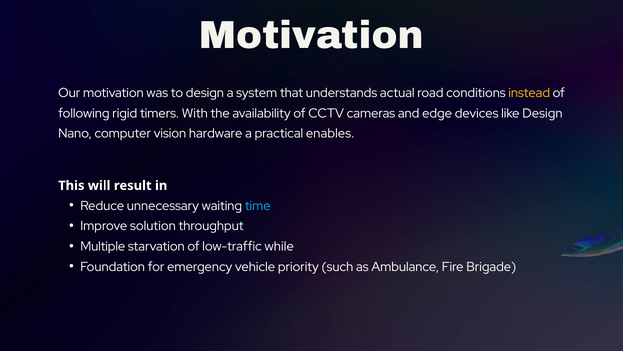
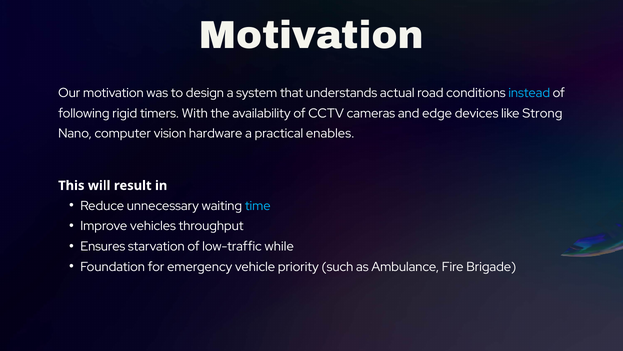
instead colour: yellow -> light blue (529, 93)
like Design: Design -> Strong (542, 113)
solution: solution -> vehicles (153, 226)
Multiple: Multiple -> Ensures (103, 246)
